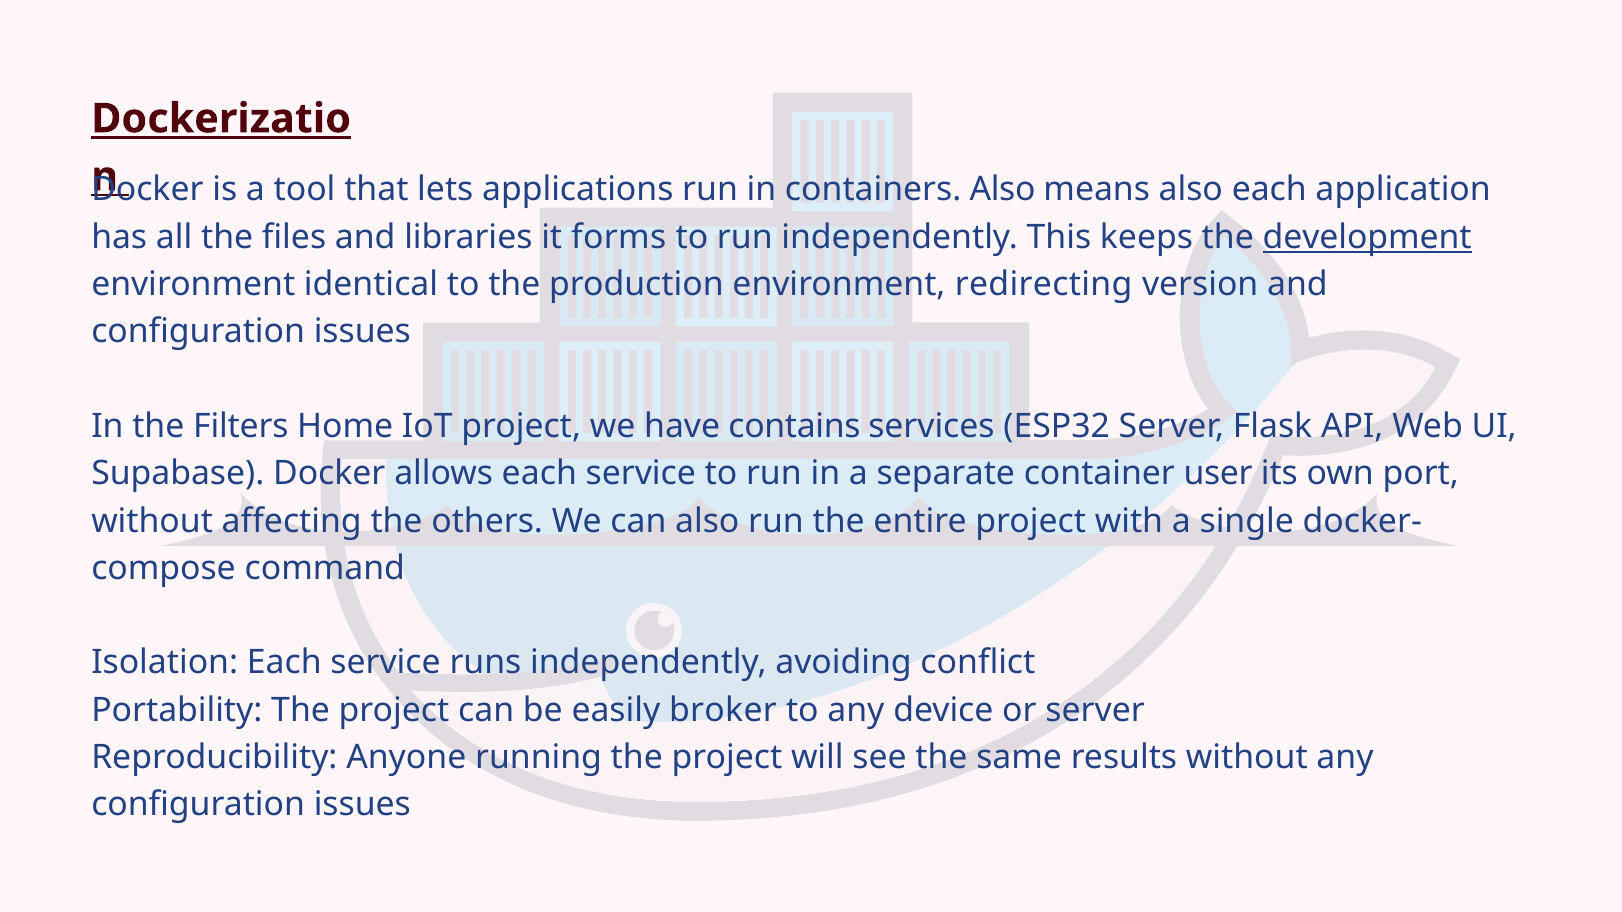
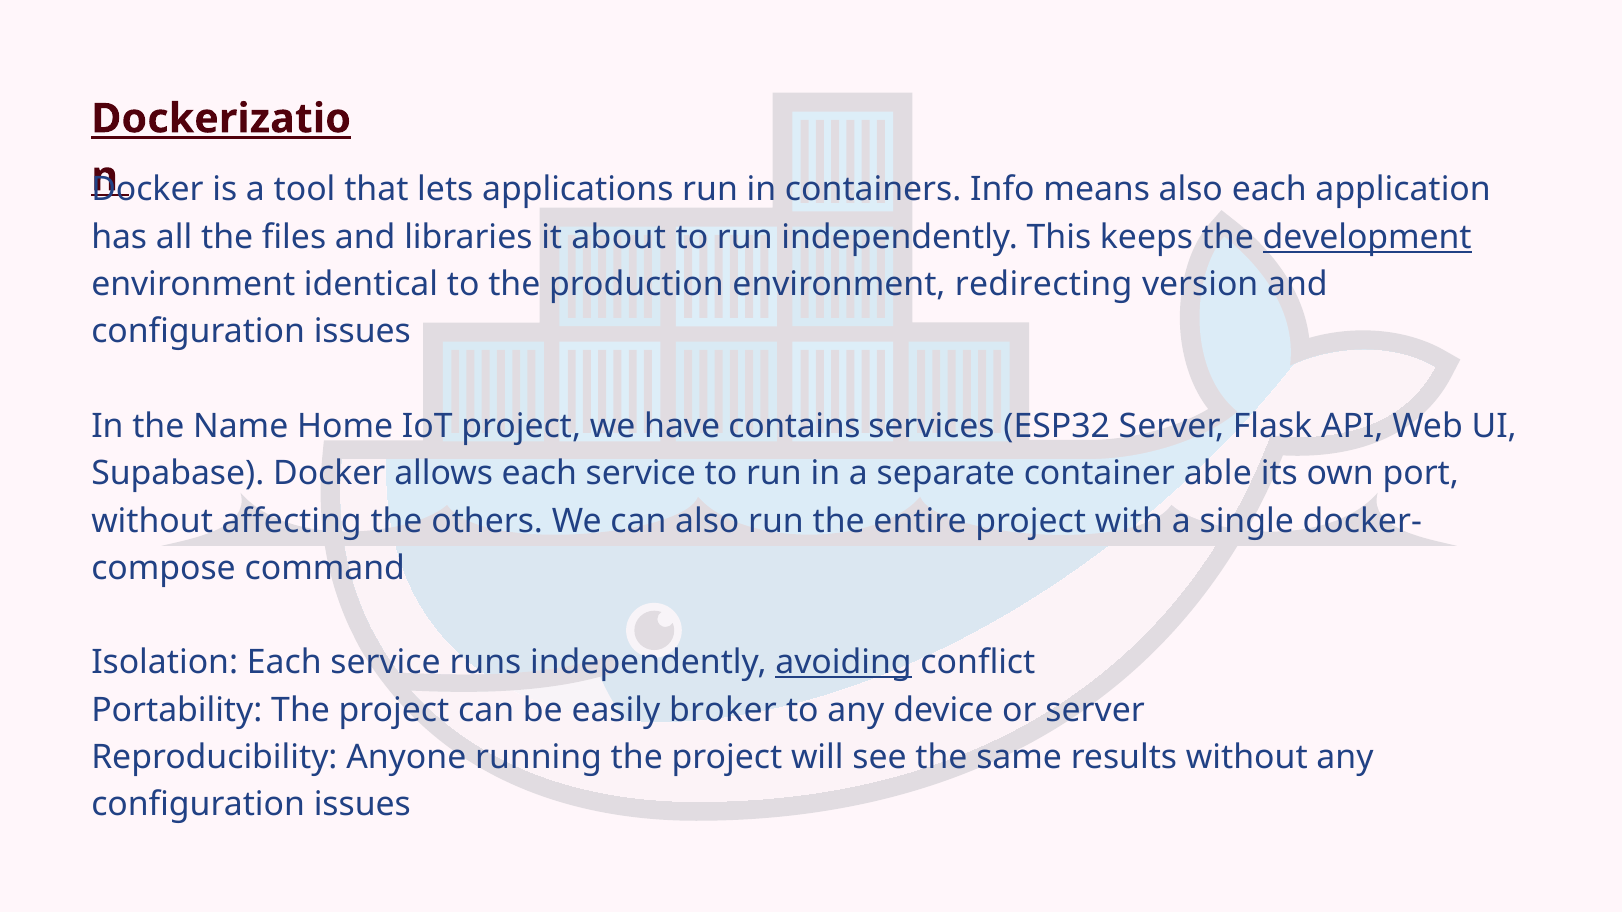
containers Also: Also -> Info (1002, 190)
forms: forms -> about (619, 237)
Filters: Filters -> Name (241, 426)
user: user -> able (1218, 474)
avoiding underline: none -> present (844, 663)
